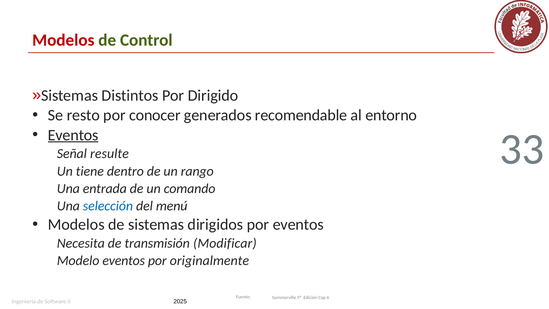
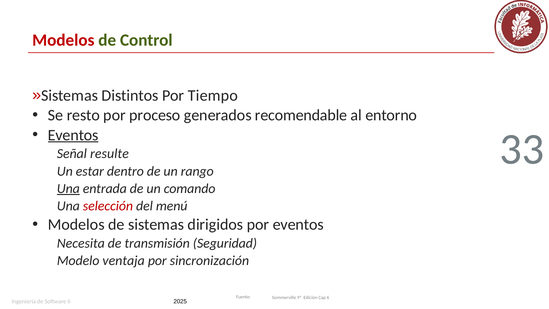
Dirigido: Dirigido -> Tiempo (213, 95)
conocer: conocer -> proceso (155, 115)
tiene: tiene -> estar (90, 171)
Una underline: none -> present (68, 189)
selección colour: blue -> red (108, 206)
Modificar: Modificar -> Seguridad (225, 243)
Modelo eventos: eventos -> ventaja (124, 261)
originalmente: originalmente -> sincronización (209, 261)
